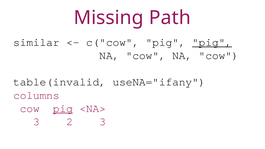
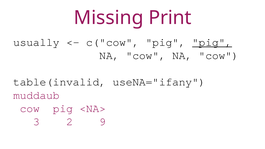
Path: Path -> Print (170, 18)
similar: similar -> usually (36, 42)
columns: columns -> muddaub (36, 95)
pig underline: present -> none (63, 108)
2 3: 3 -> 9 (103, 122)
